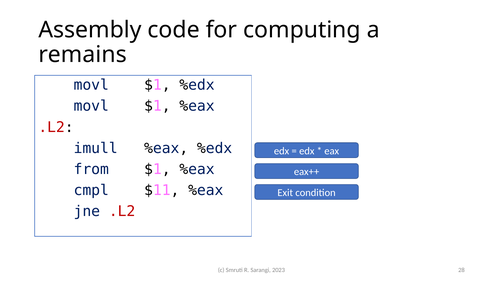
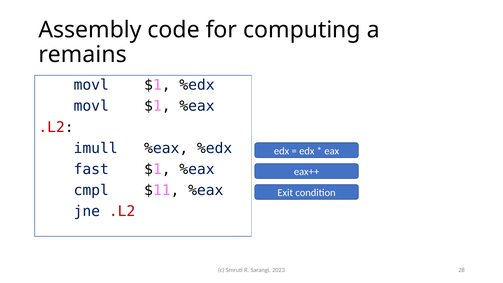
from: from -> fast (91, 169)
